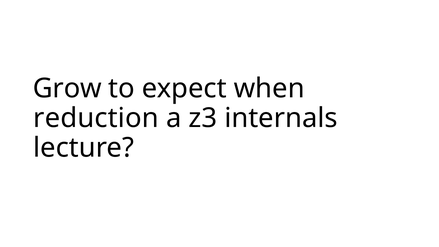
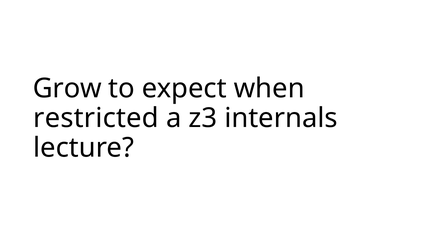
reduction: reduction -> restricted (96, 118)
